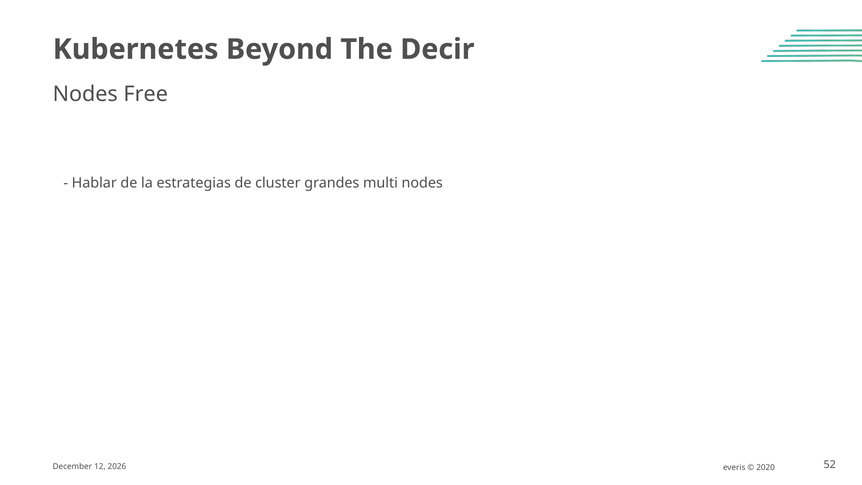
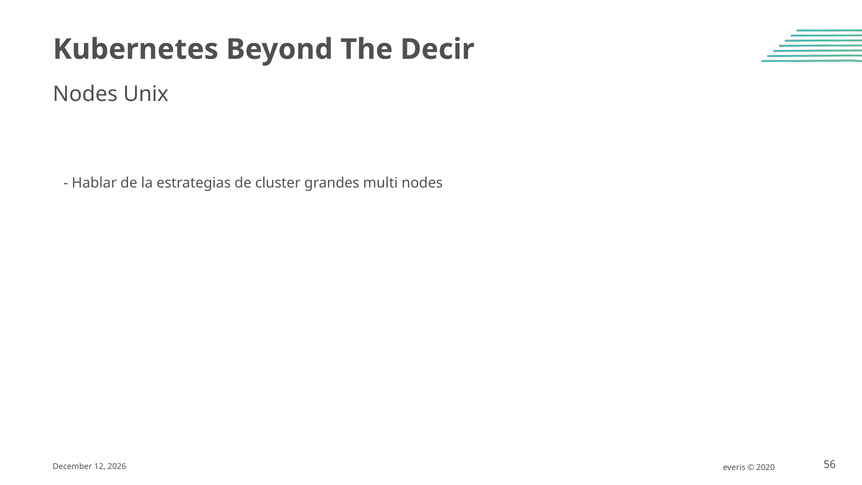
Free: Free -> Unix (146, 94)
52: 52 -> 56 (830, 465)
